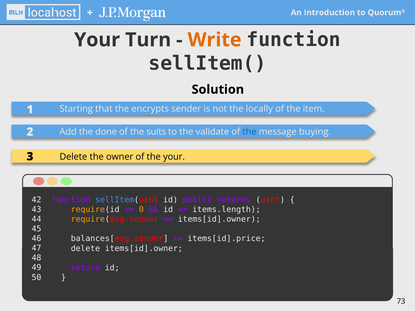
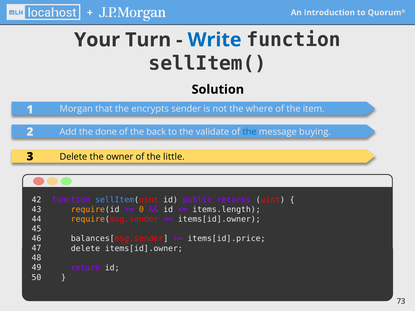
Write colour: orange -> blue (215, 40)
Starting: Starting -> Morgan (76, 109)
locally: locally -> where (259, 109)
suits: suits -> back (156, 132)
the your: your -> little (174, 157)
